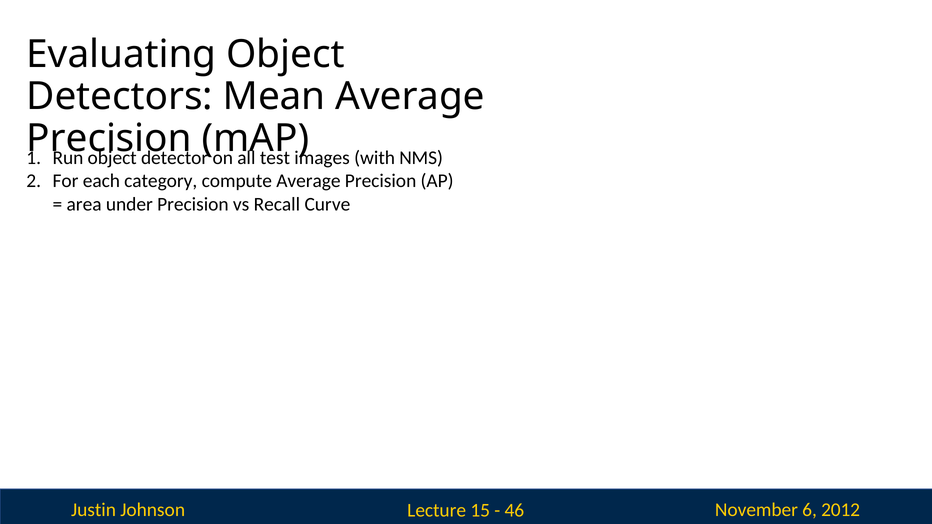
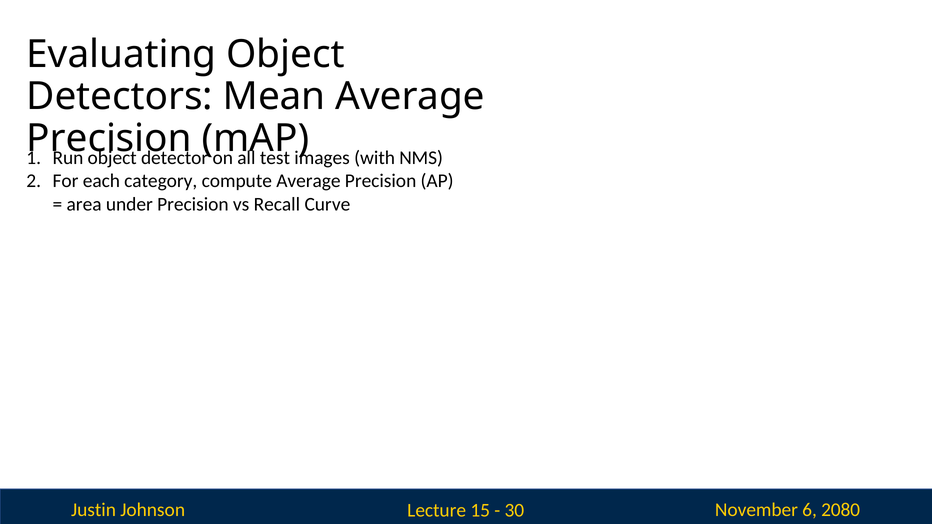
46: 46 -> 30 (514, 510)
2012: 2012 -> 2080 (841, 510)
